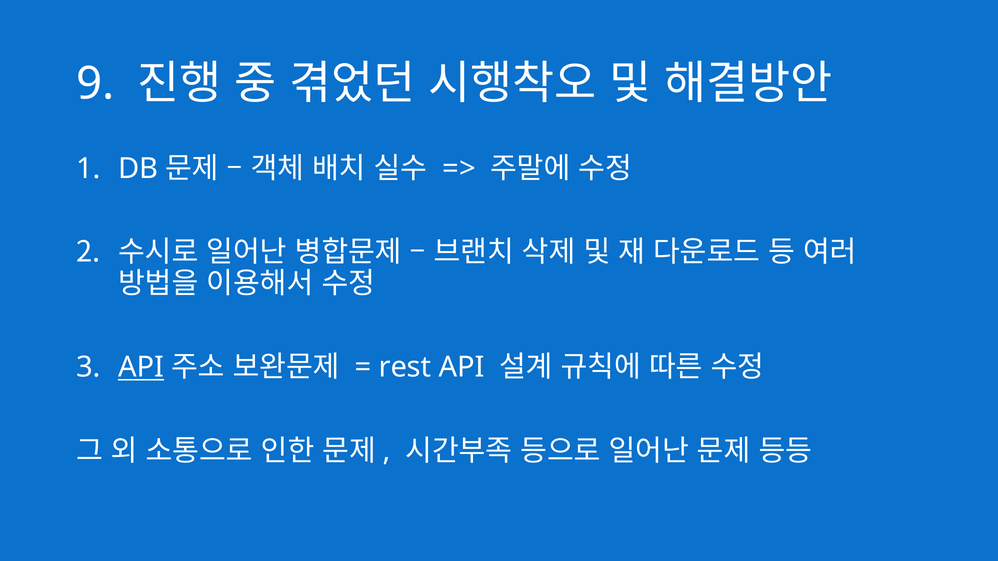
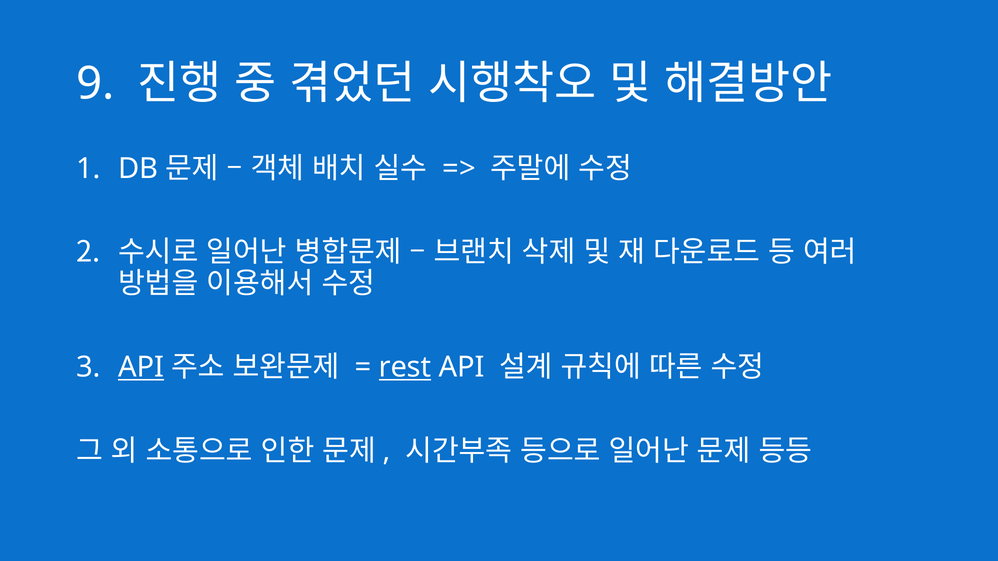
rest underline: none -> present (405, 368)
